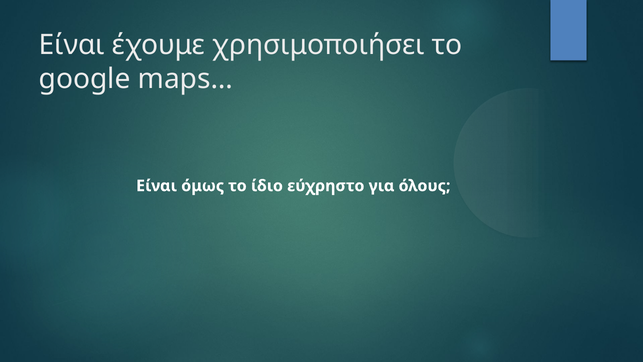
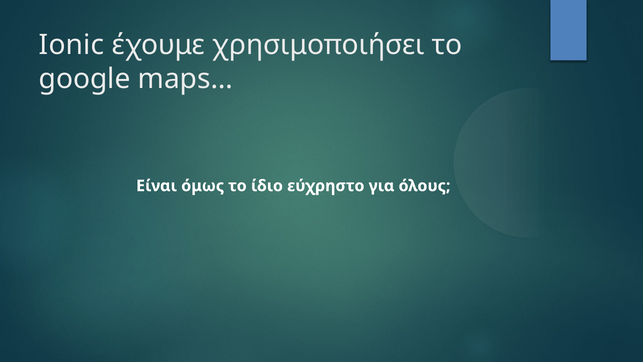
Είναι: Είναι -> Ionic (72, 45)
